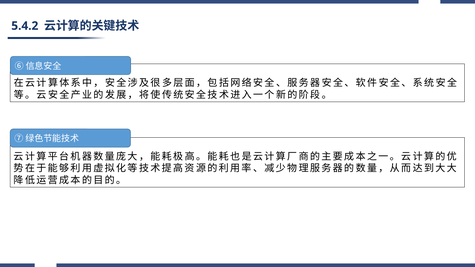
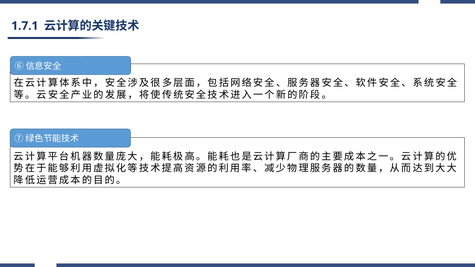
5.4.2: 5.4.2 -> 1.7.1 (25, 26)
